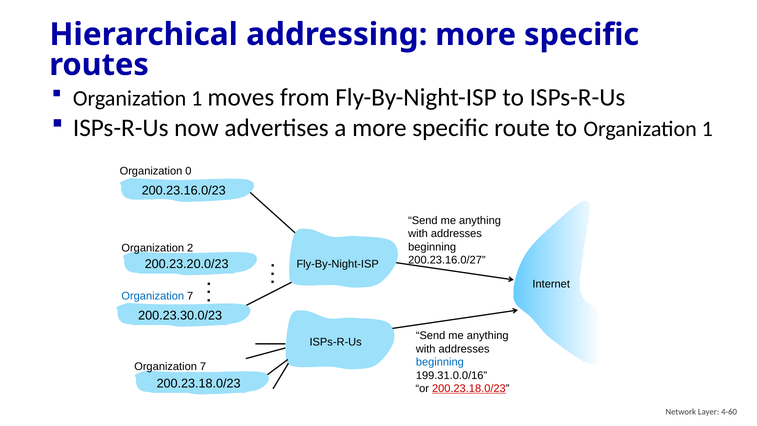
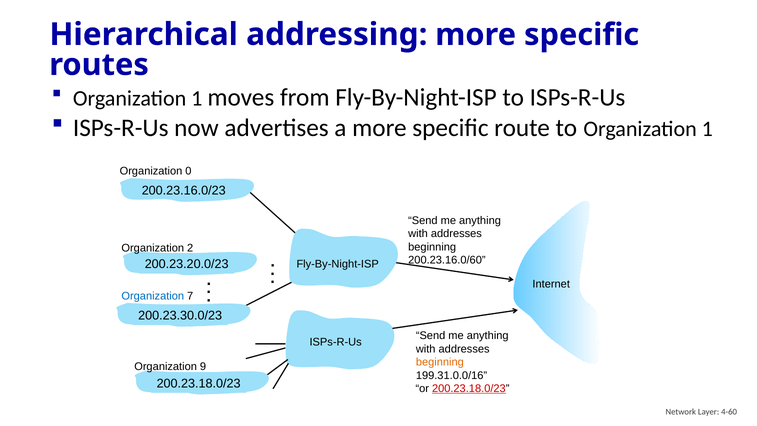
200.23.16.0/27: 200.23.16.0/27 -> 200.23.16.0/60 (447, 260)
beginning colour: blue -> orange (440, 362)
7: 7 -> 9 (203, 366)
